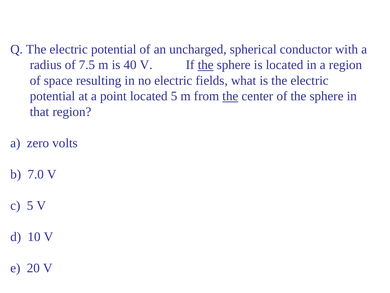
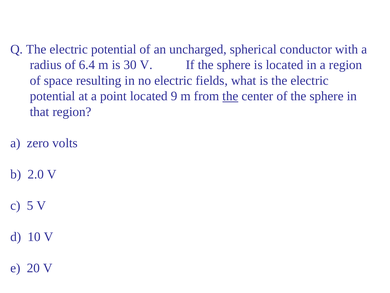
7.5: 7.5 -> 6.4 (87, 65)
40: 40 -> 30 (130, 65)
the underline: present -> none (206, 65)
located 5: 5 -> 9 (174, 96)
7.0: 7.0 -> 2.0 (36, 174)
